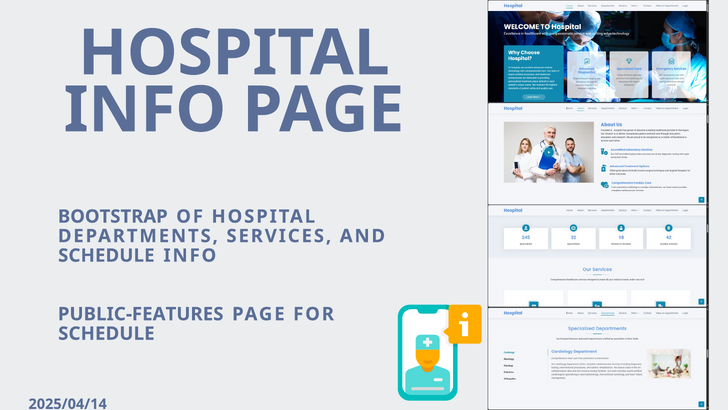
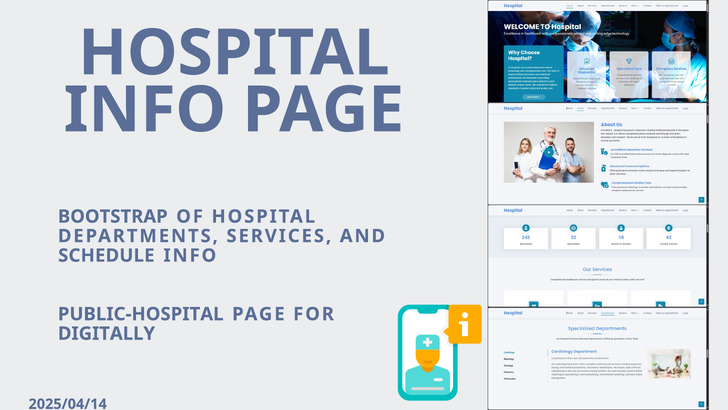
PUBLIC-FEATURES: PUBLIC-FEATURES -> PUBLIC-HOSPITAL (141, 314)
SCHEDULE: SCHEDULE -> DIGITALLY (106, 333)
